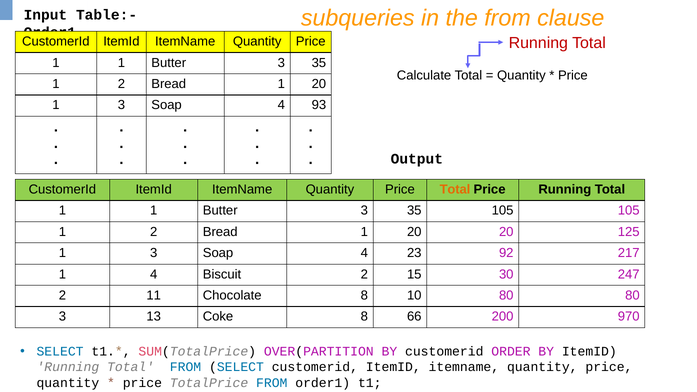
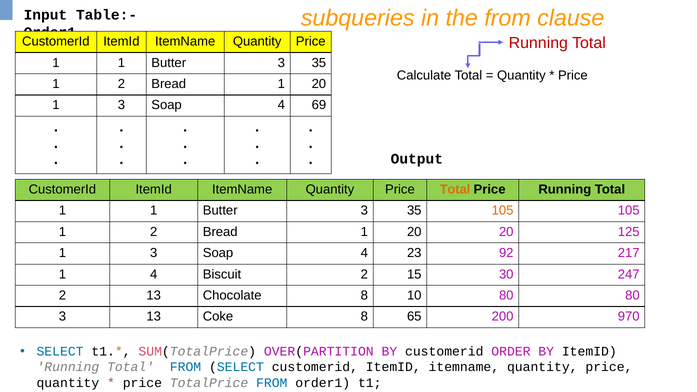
93: 93 -> 69 (319, 105)
105 colour: black -> orange (503, 211)
2 11: 11 -> 13 (154, 296)
66: 66 -> 65 (414, 317)
